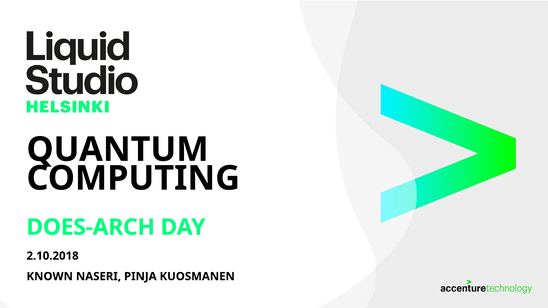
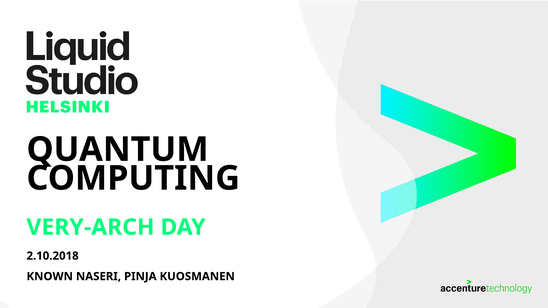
DOES-ARCH: DOES-ARCH -> VERY-ARCH (91, 227)
